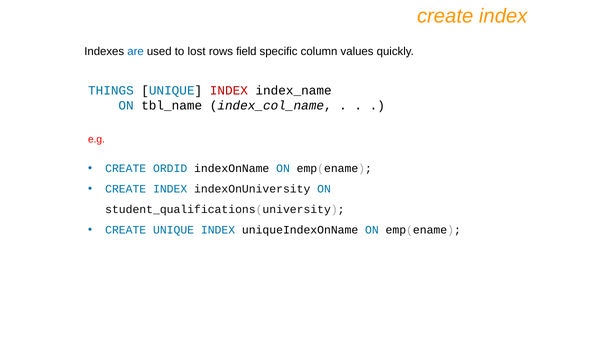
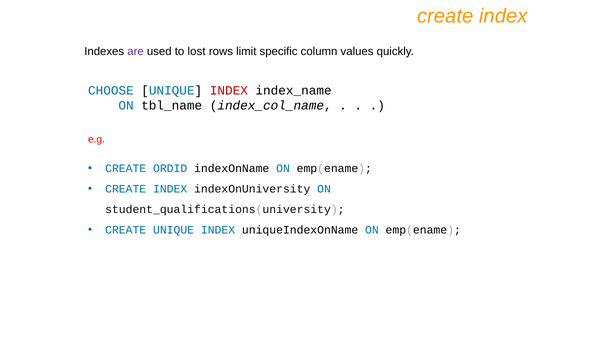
are colour: blue -> purple (136, 52)
field: field -> limit (246, 52)
THINGS: THINGS -> CHOOSE (111, 91)
